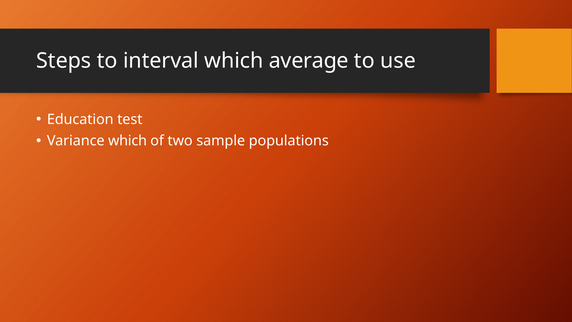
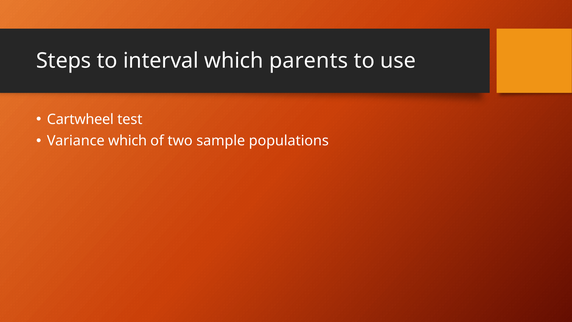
average: average -> parents (309, 61)
Education: Education -> Cartwheel (80, 119)
